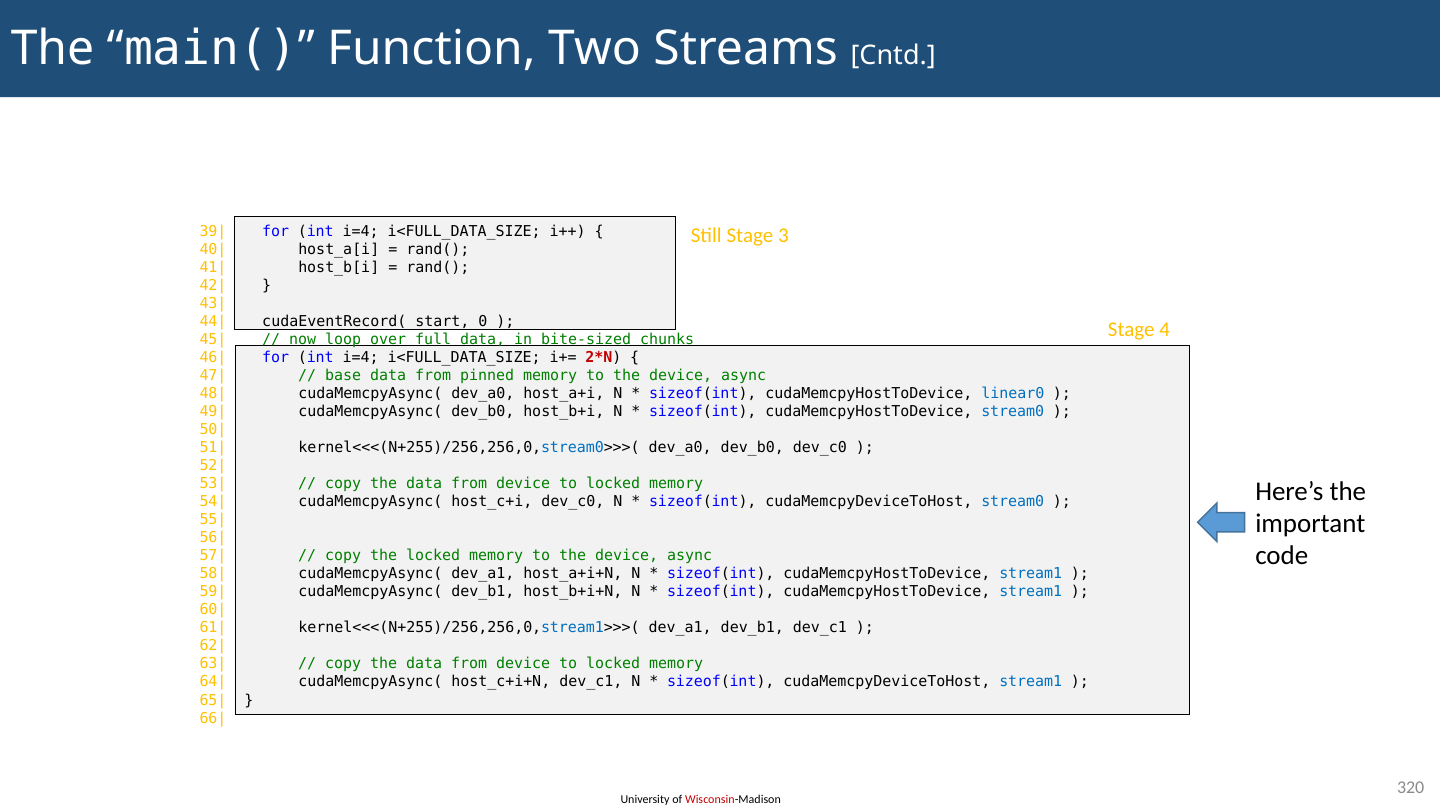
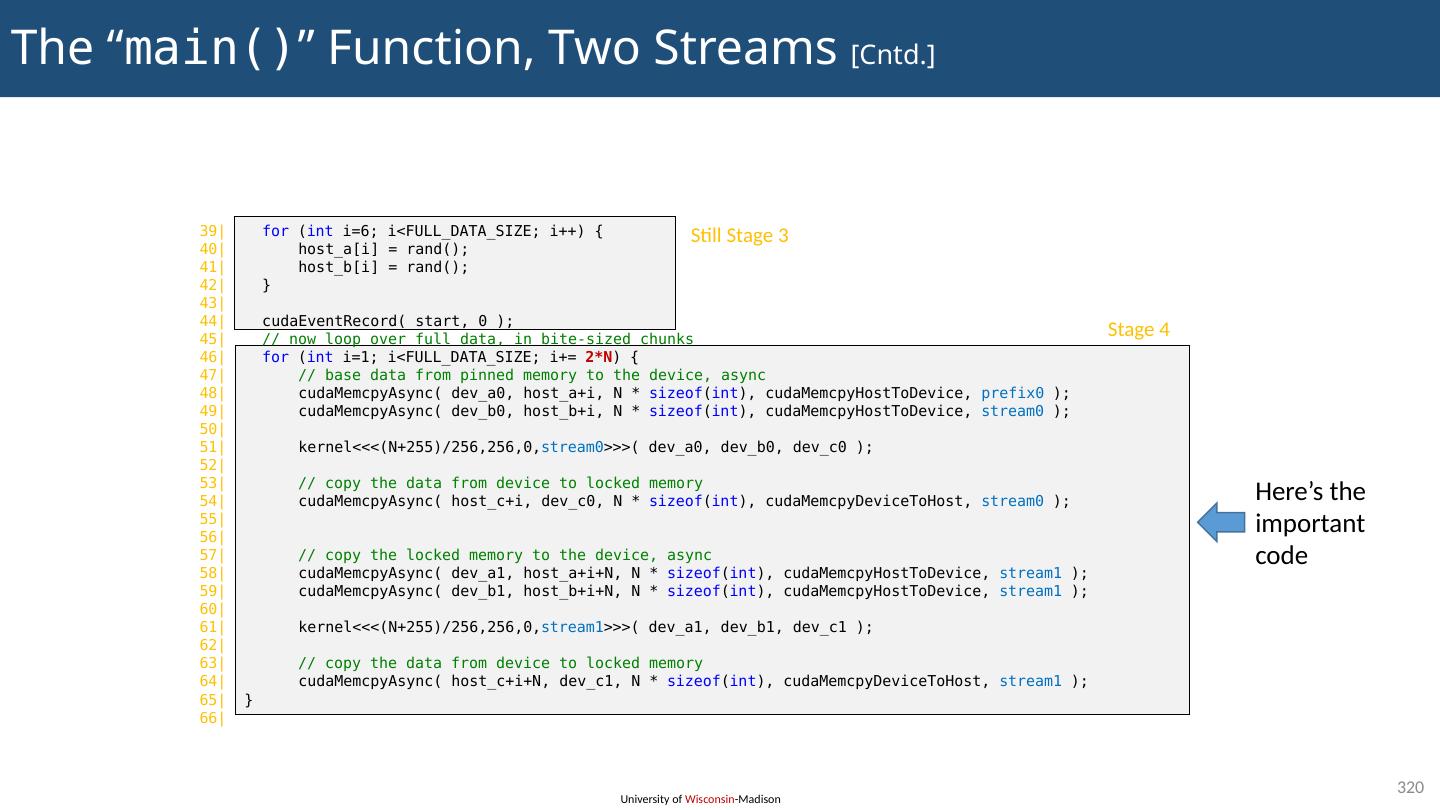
i=4: i=4 -> i=6 (361, 231)
i=4: i=4 -> i=1 (361, 358)
linear0: linear0 -> prefix0 (1013, 394)
